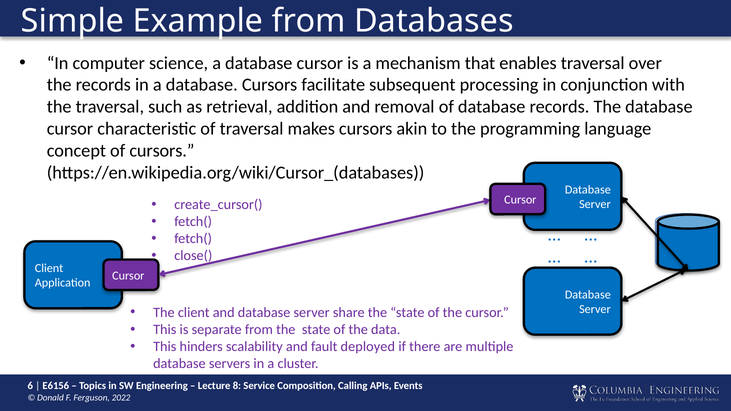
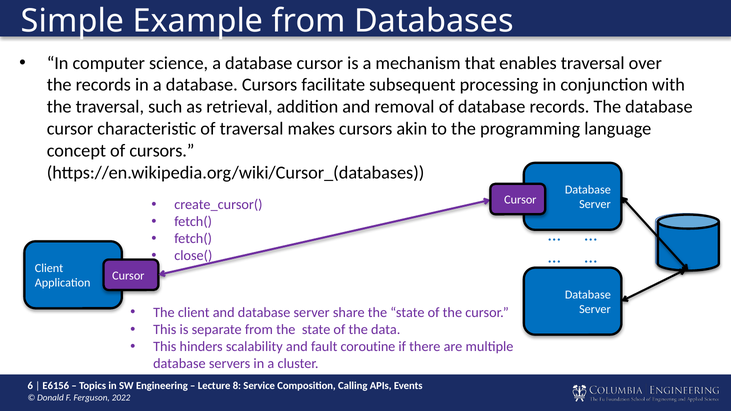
deployed: deployed -> coroutine (368, 347)
